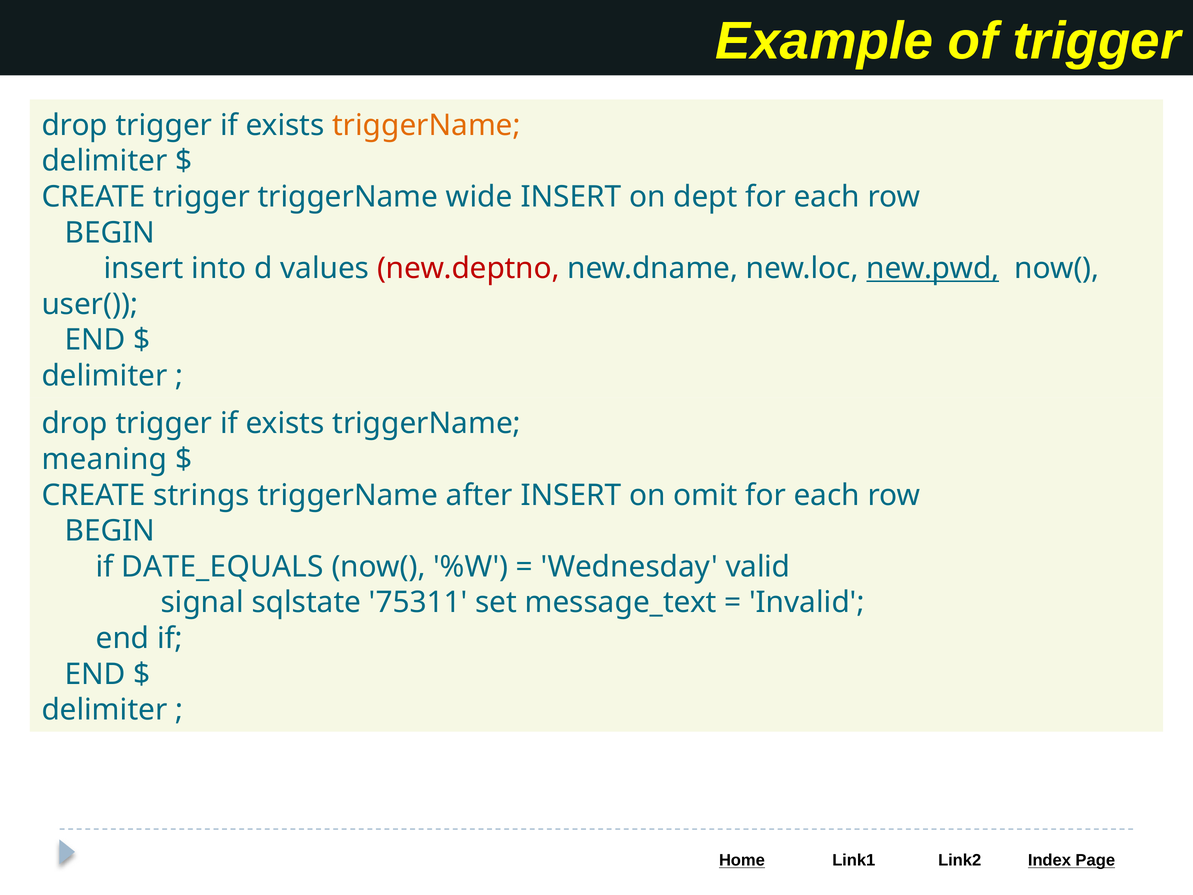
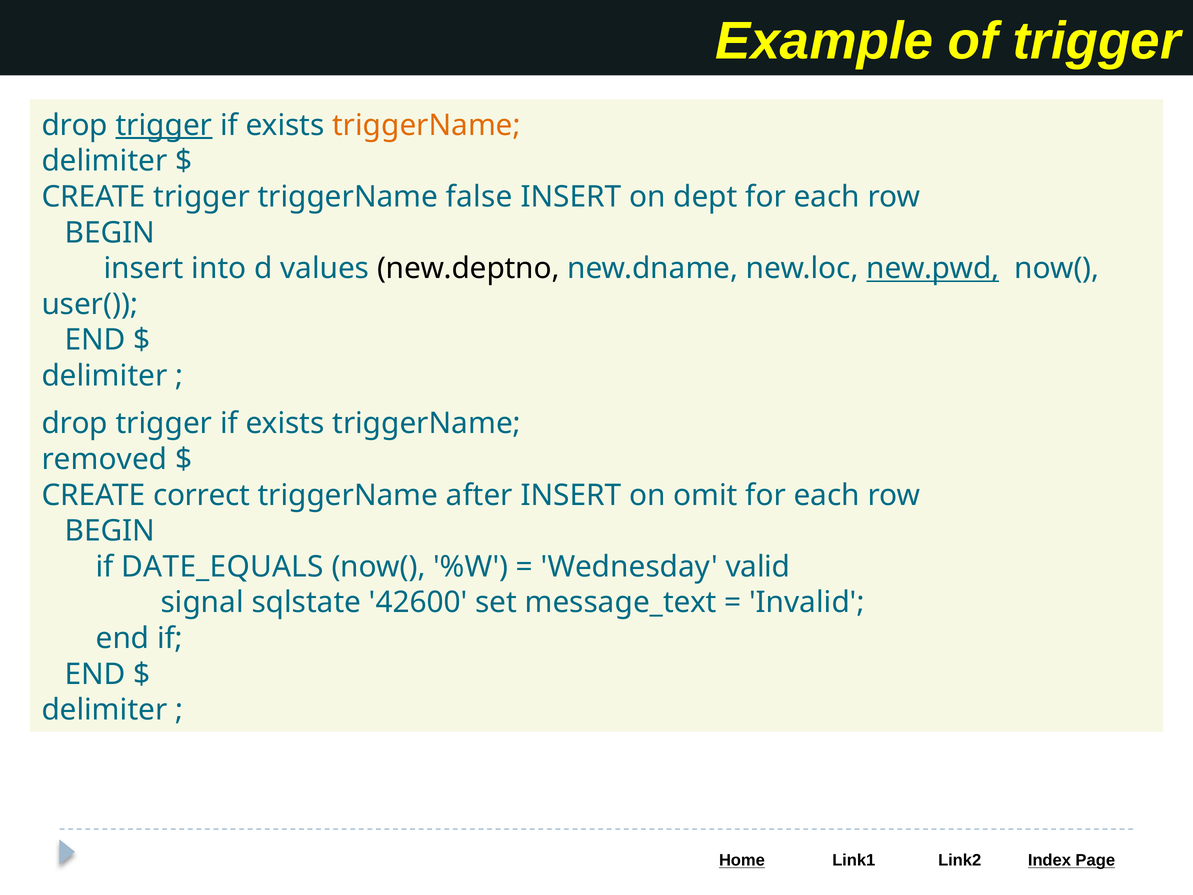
trigger underline: none -> present (164, 125)
wide: wide -> false (479, 197)
new.deptno colour: red -> black (468, 268)
meaning: meaning -> removed (104, 459)
strings: strings -> correct (202, 495)
75311: 75311 -> 42600 (418, 602)
